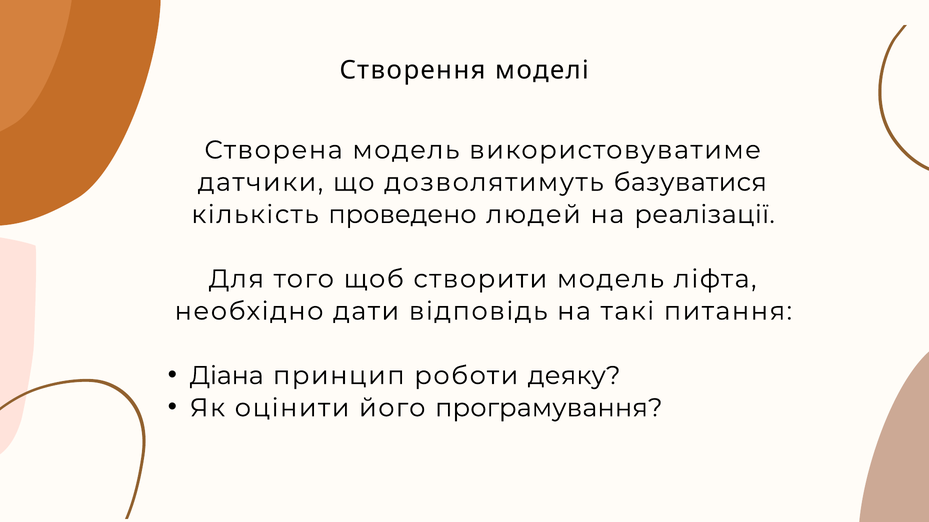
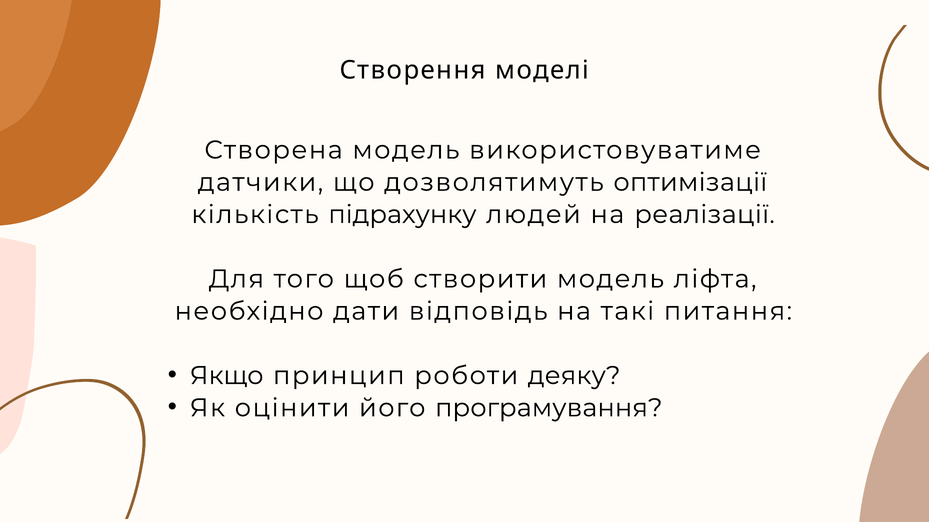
базуватися: базуватися -> оптимізації (690, 182)
проведено: проведено -> підрахунку (402, 215)
Діана: Діана -> Якщо (227, 376)
